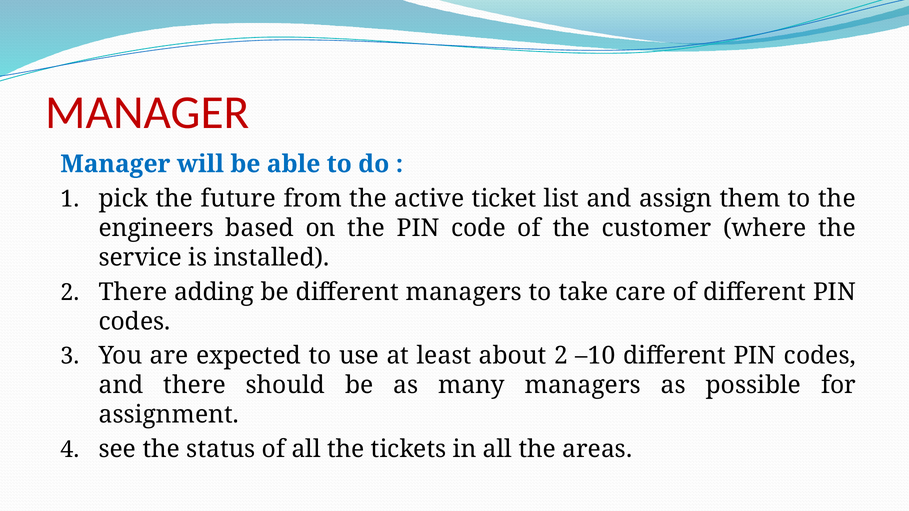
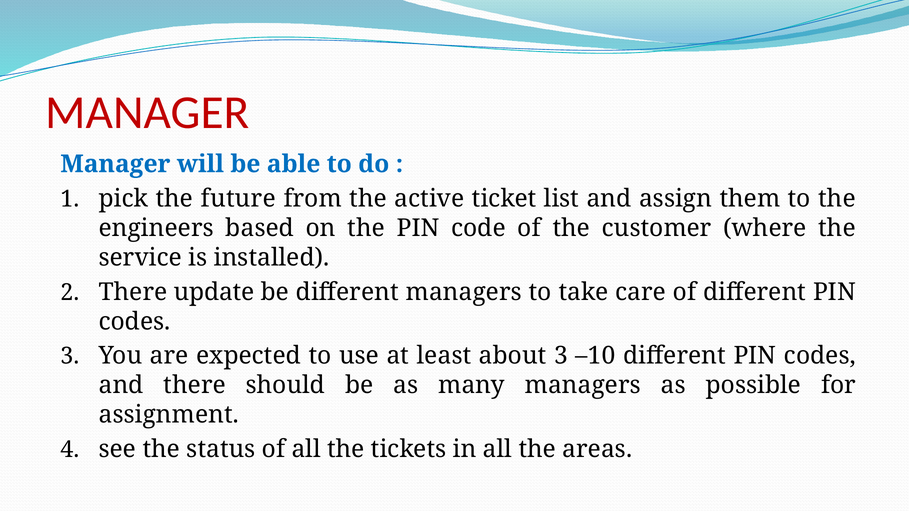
adding: adding -> update (214, 292)
about 2: 2 -> 3 (561, 356)
